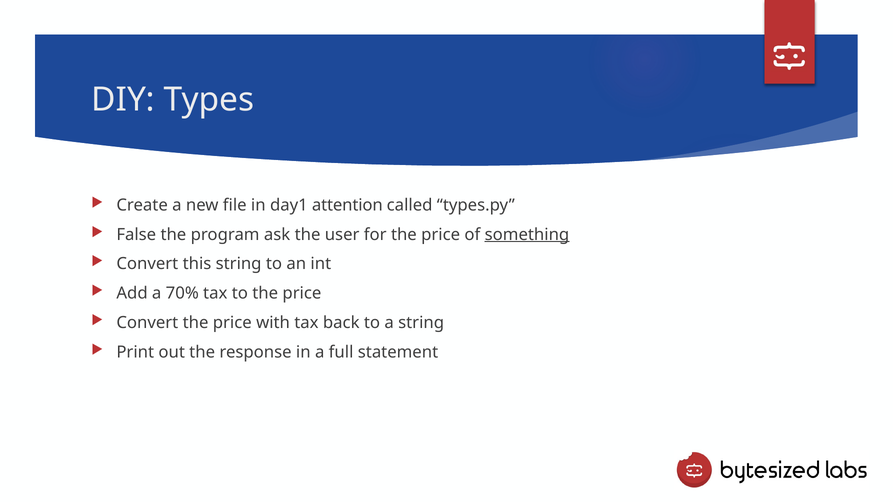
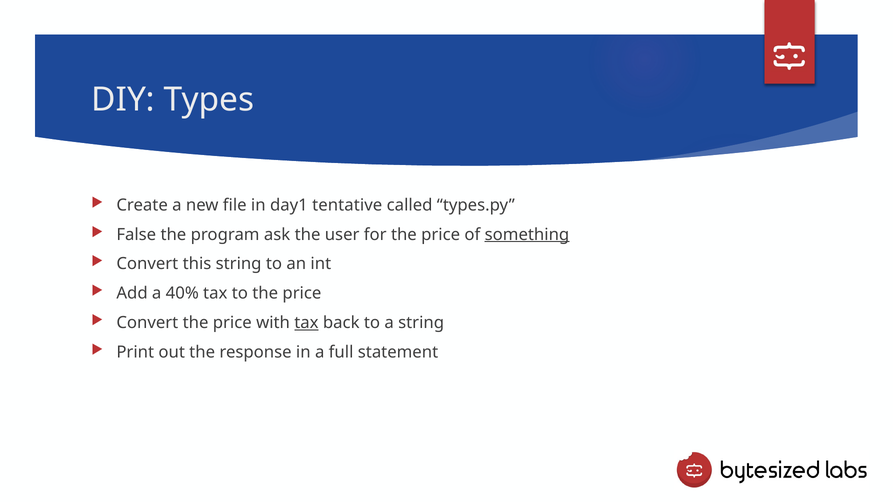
attention: attention -> tentative (347, 205)
70%: 70% -> 40% (182, 293)
tax underline: none -> present (306, 323)
